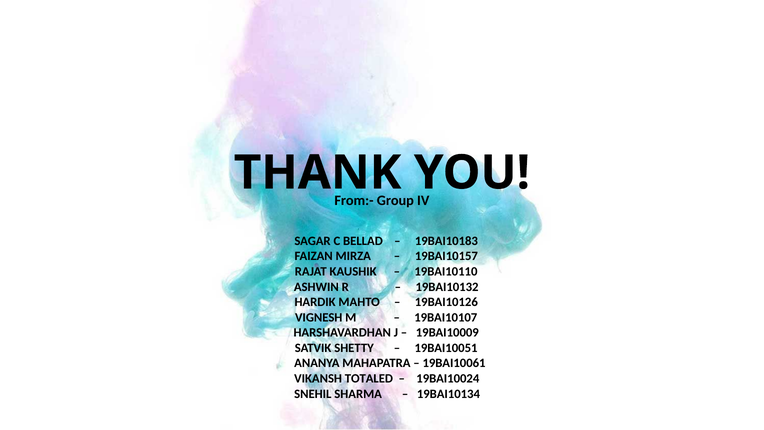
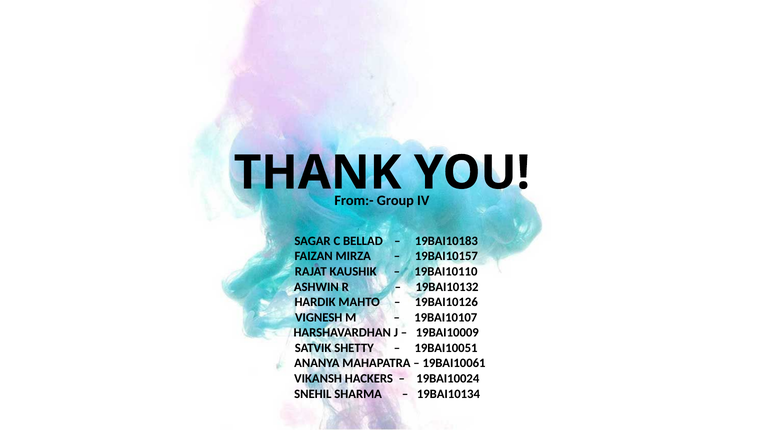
TOTALED: TOTALED -> HACKERS (369, 378)
